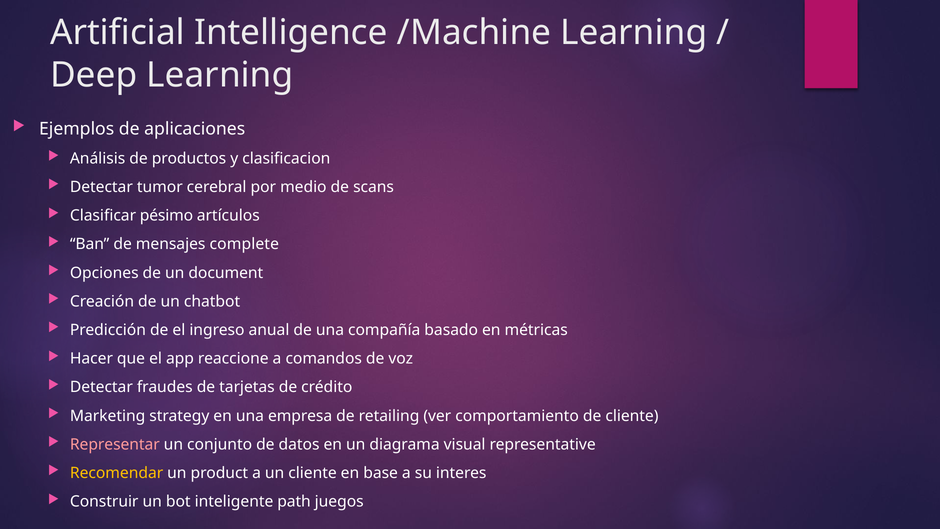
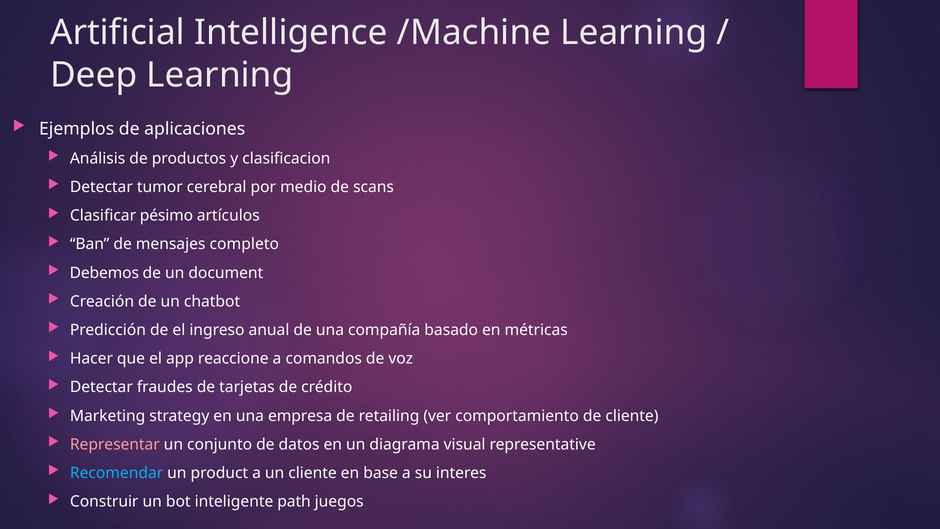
complete: complete -> completo (244, 244)
Opciones: Opciones -> Debemos (104, 273)
Recomendar colour: yellow -> light blue (117, 473)
